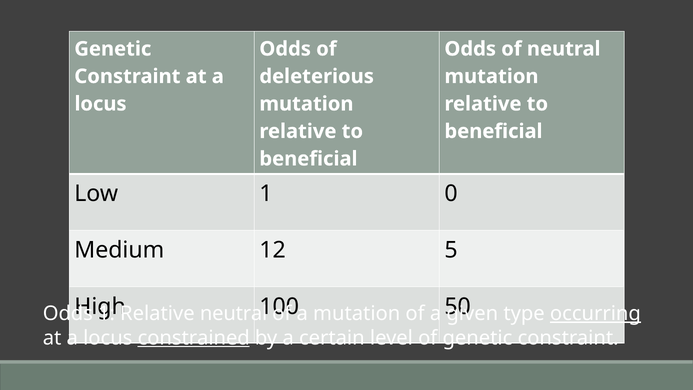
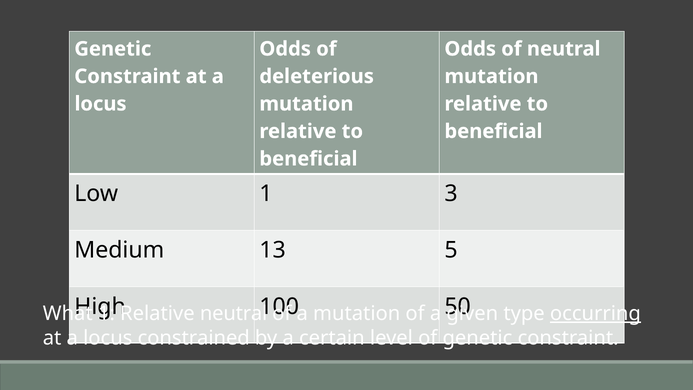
0: 0 -> 3 (451, 194)
12: 12 -> 13 (273, 250)
Odds: Odds -> What (68, 313)
constrained underline: present -> none (194, 338)
